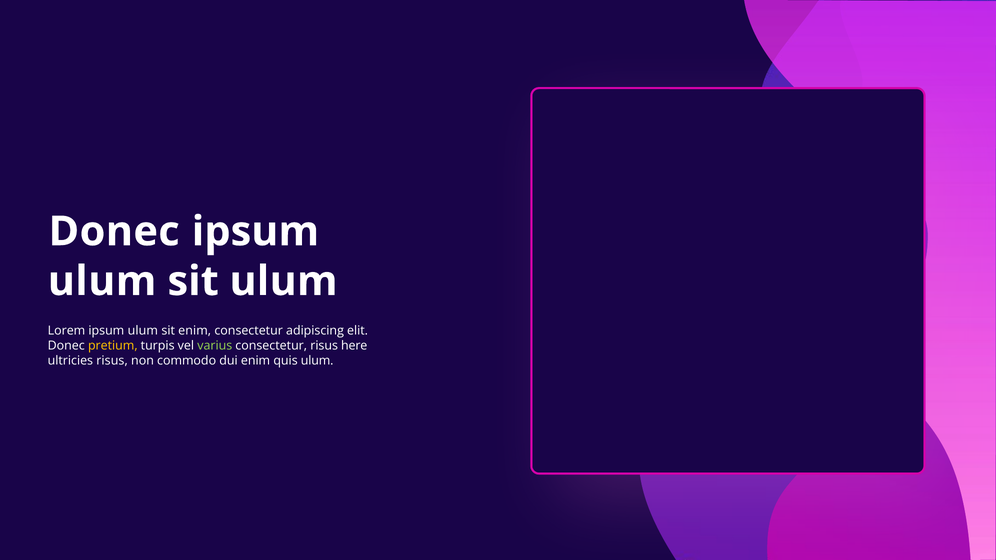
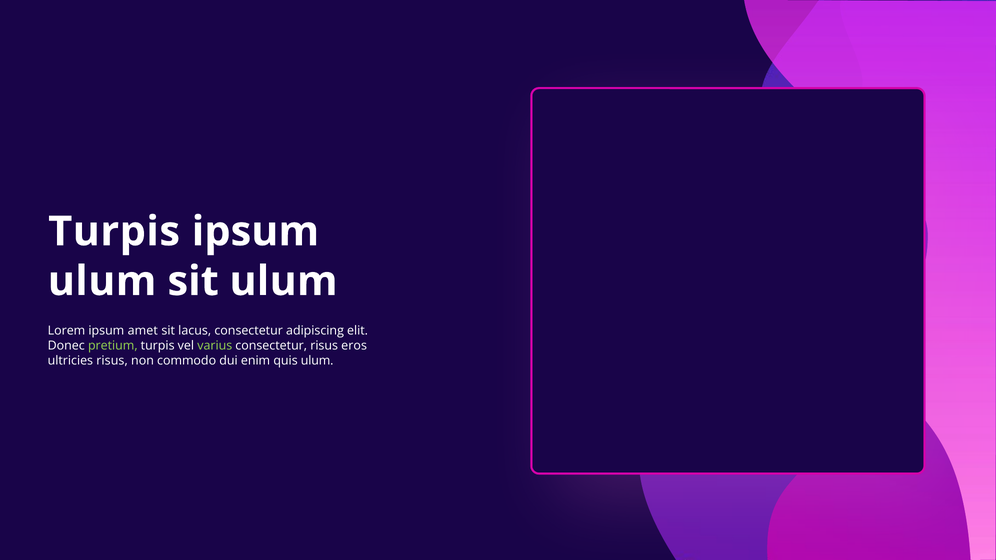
Donec: Donec -> Turpis (114, 232)
Lorem ipsum ulum: ulum -> amet (143, 331)
sit enim: enim -> lacus (195, 331)
pretium colour: yellow -> light green (113, 346)
here: here -> eros (354, 346)
